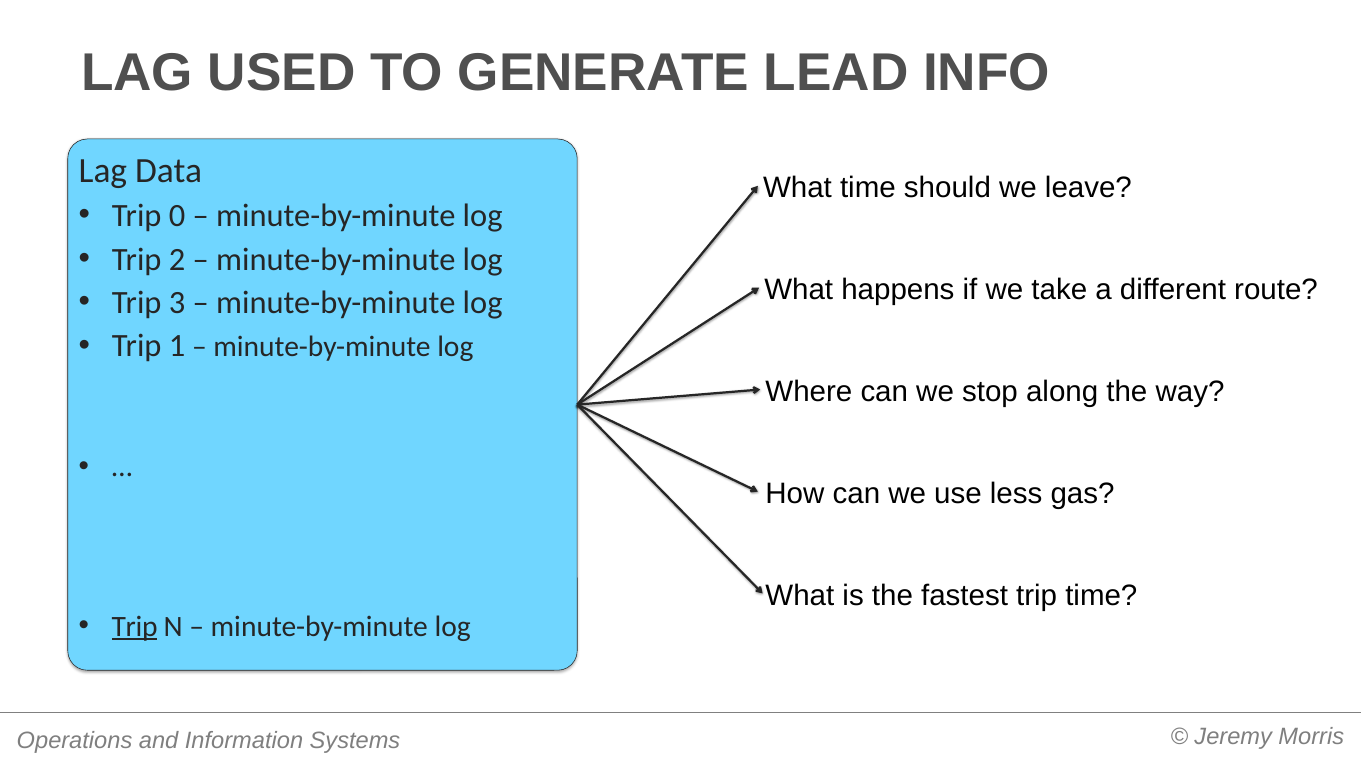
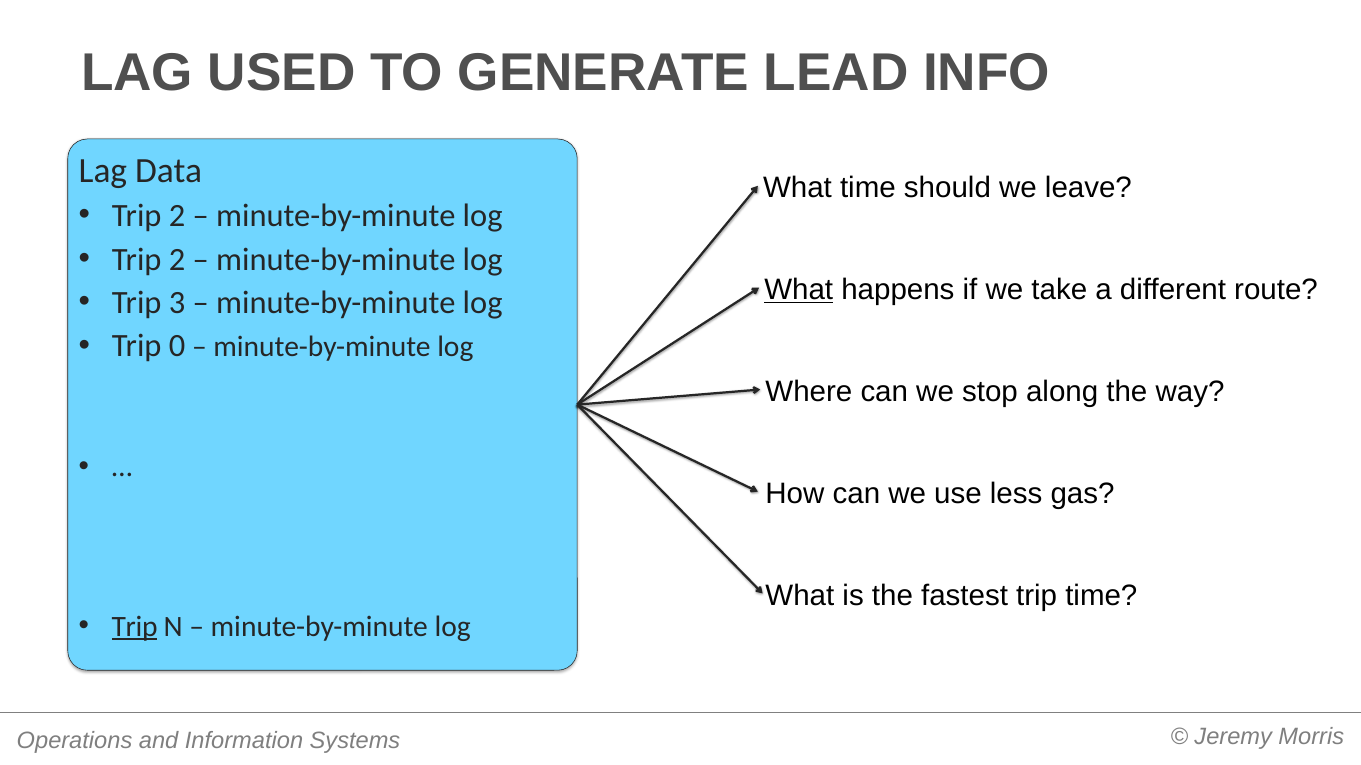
0: 0 -> 2 (177, 216)
What underline: none -> present (799, 290)
1: 1 -> 0 (177, 346)
